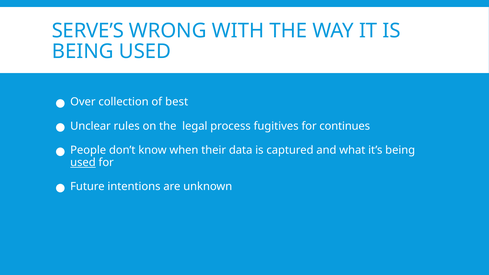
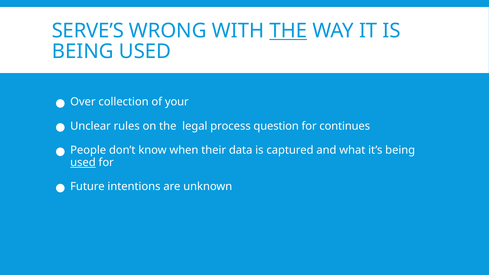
THE underline: none -> present (288, 31)
best: best -> your (177, 102)
fugitives: fugitives -> question (276, 126)
